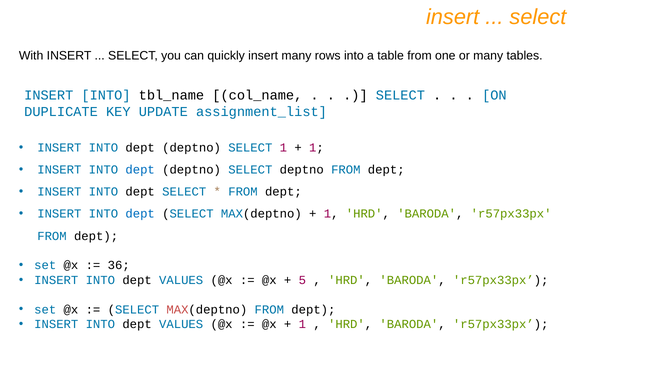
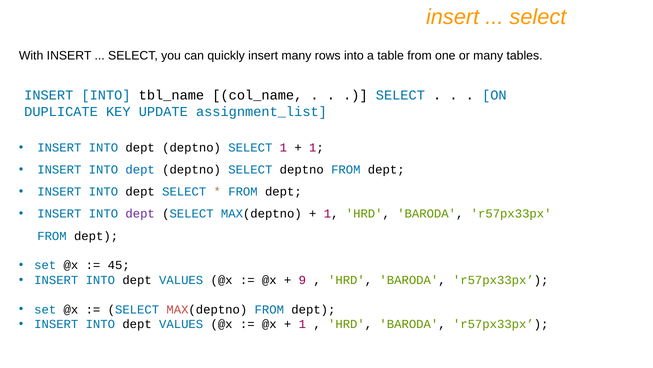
dept colour: blue -> purple (140, 213)
36: 36 -> 45 (119, 265)
5: 5 -> 9 (302, 280)
